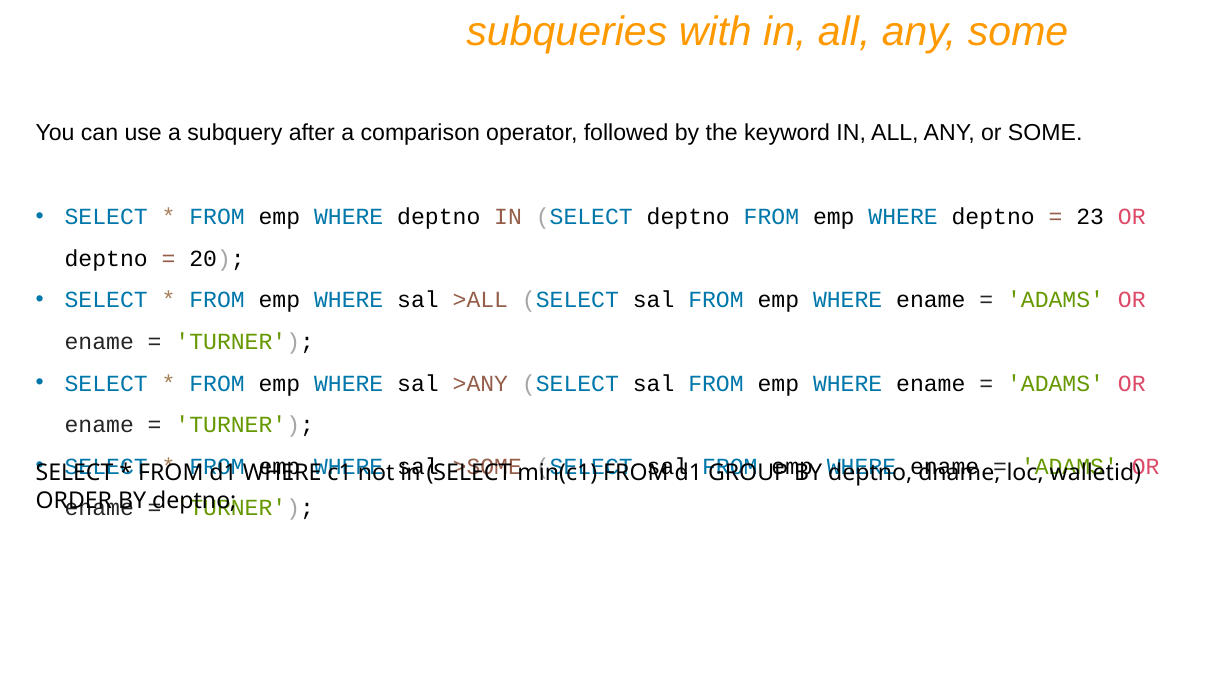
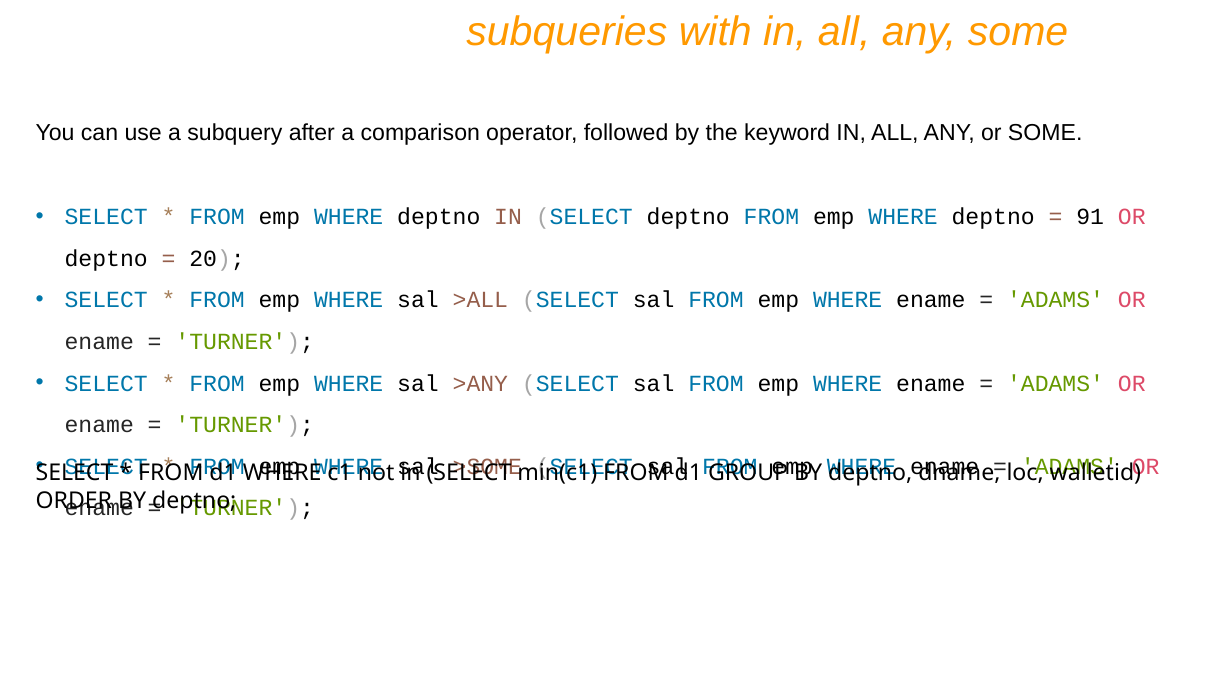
23: 23 -> 91 (1090, 217)
